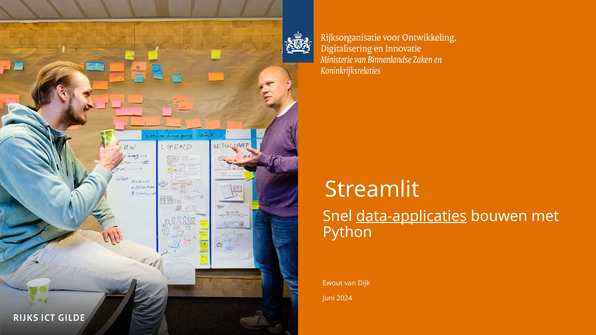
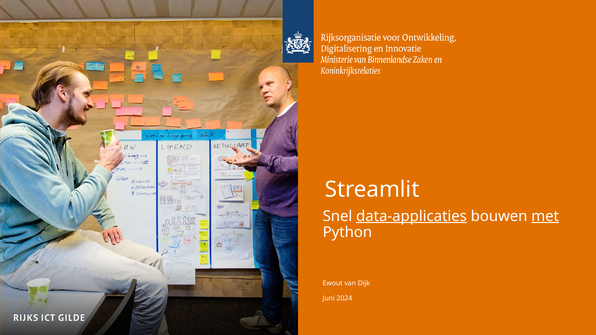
met underline: none -> present (545, 216)
